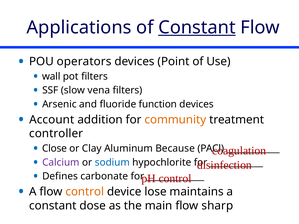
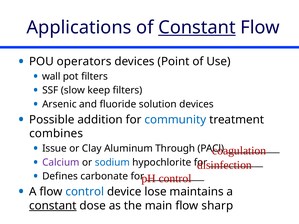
vena: vena -> keep (99, 90)
function: function -> solution (158, 104)
Account: Account -> Possible (52, 120)
community colour: orange -> blue (175, 120)
controller: controller -> combines (56, 134)
Close: Close -> Issue (54, 149)
Because: Because -> Through (175, 149)
control colour: orange -> blue (85, 192)
constant underline: none -> present (53, 206)
